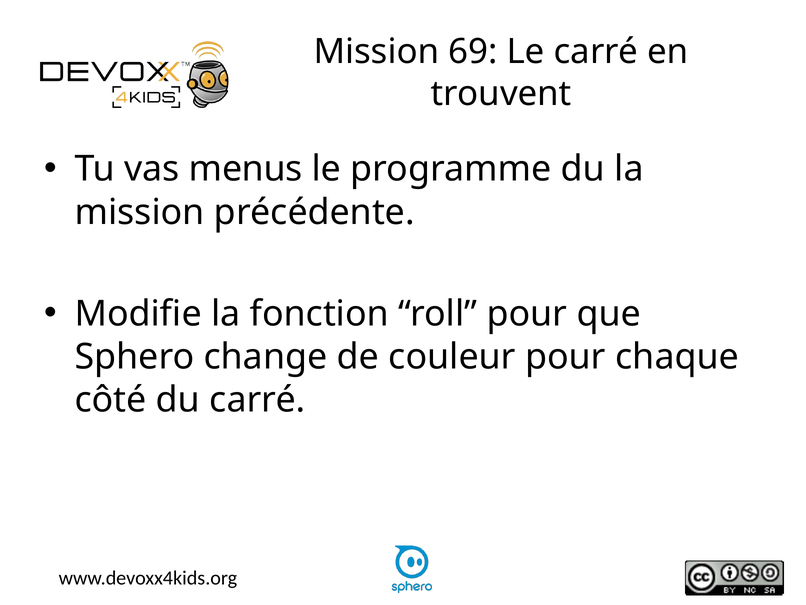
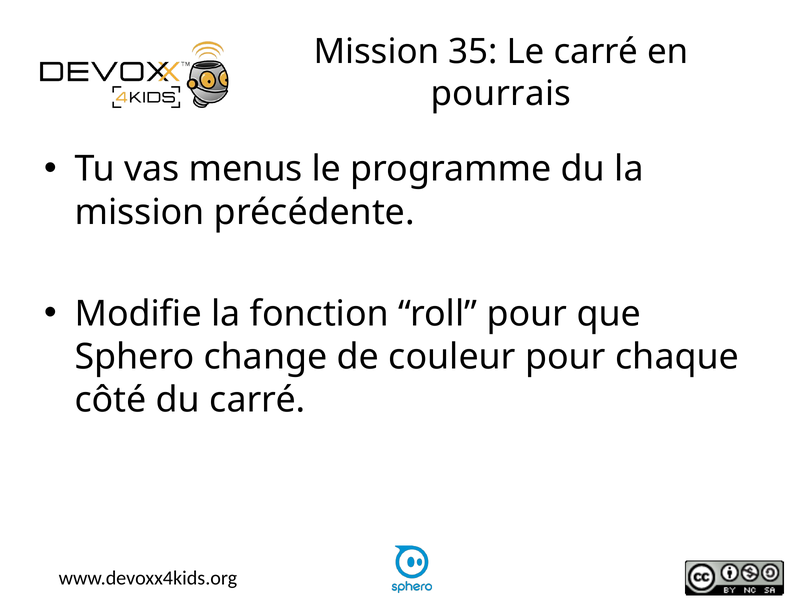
69: 69 -> 35 (473, 52)
trouvent: trouvent -> pourrais (501, 94)
